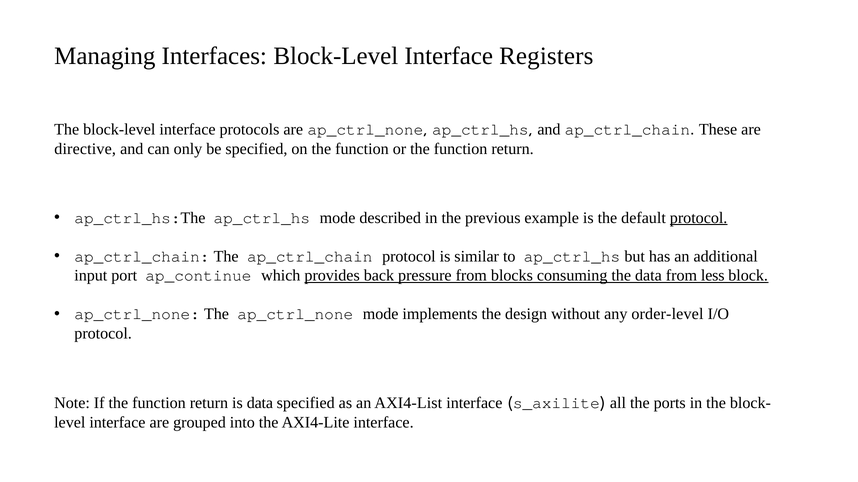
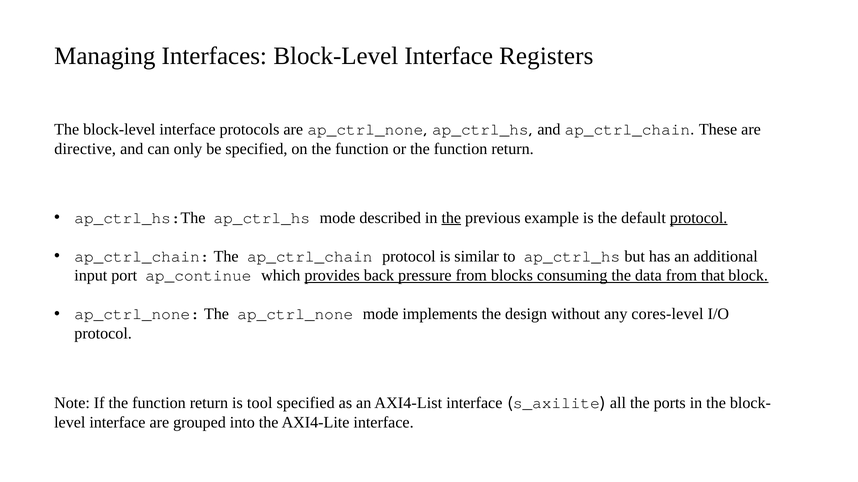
the underline: none -> present (451, 218)
less: less -> that (713, 276)
order-level: order-level -> cores-level (667, 315)
is data: data -> tool (260, 404)
